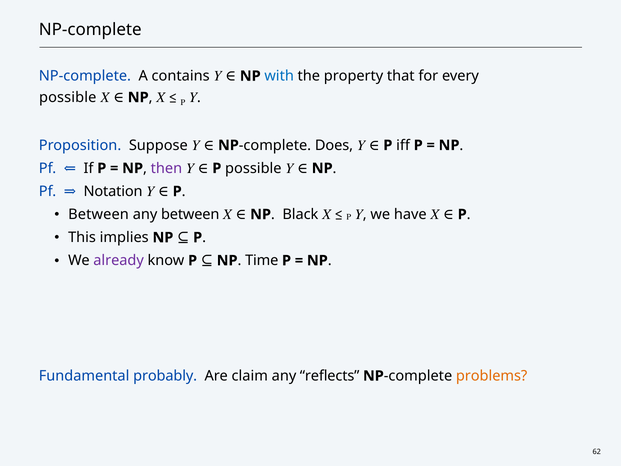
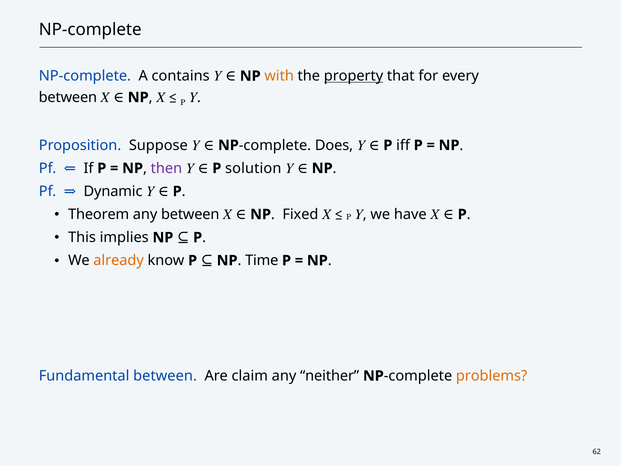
with colour: blue -> orange (279, 76)
property underline: none -> present (354, 76)
possible: possible -> between (68, 97)
P possible: possible -> solution (253, 168)
Notation: Notation -> Dynamic (113, 191)
Between: Between -> Theorem (99, 214)
Black: Black -> Fixed (300, 214)
already colour: purple -> orange (119, 260)
Fundamental probably: probably -> between (165, 376)
reflects: reflects -> neither (330, 376)
